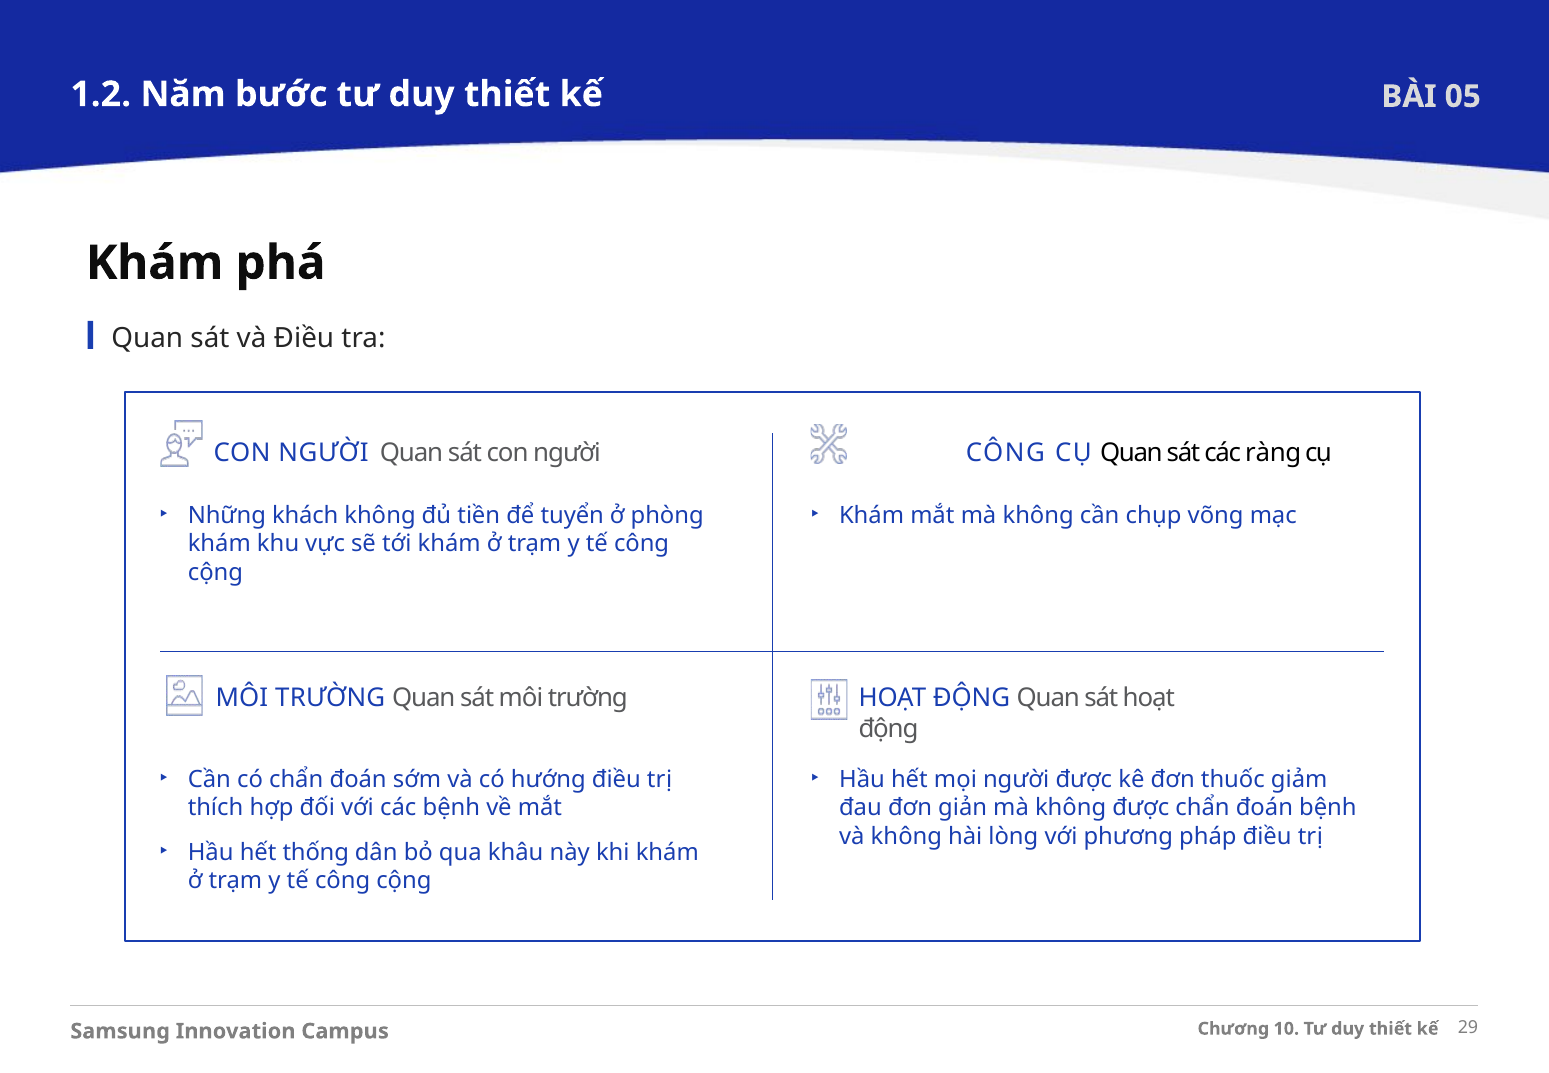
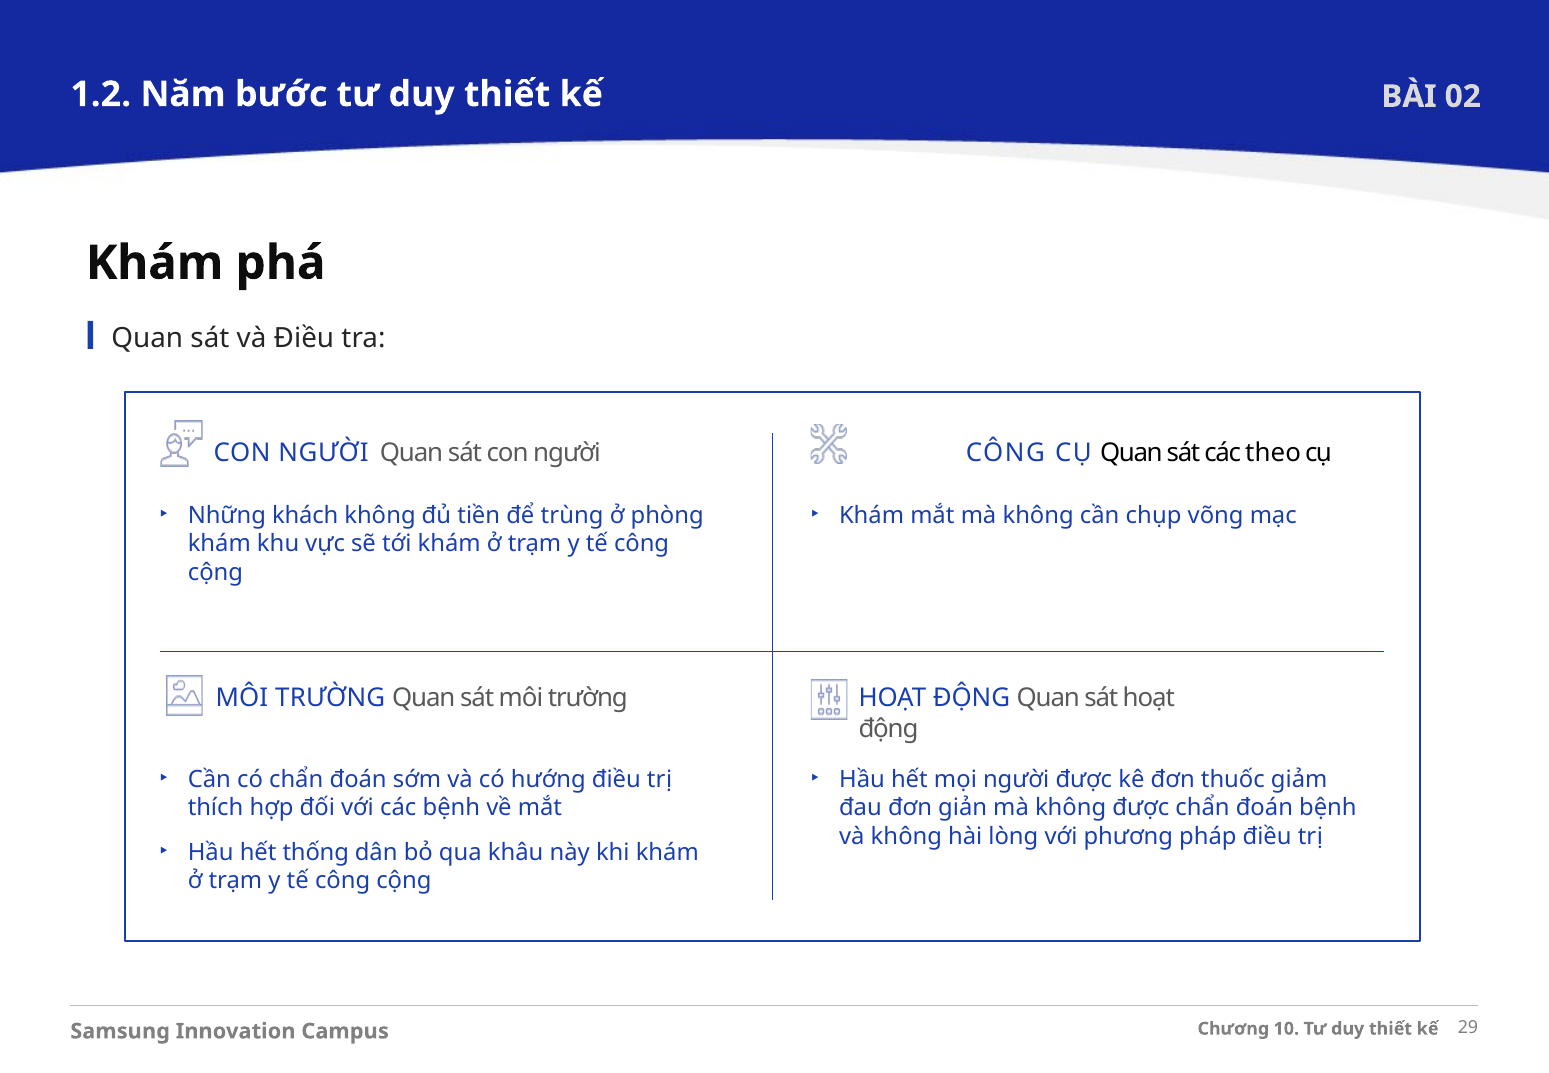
05: 05 -> 02 (1463, 96)
ràng: ràng -> theo (1273, 453)
tuyển: tuyển -> trùng (572, 515)
